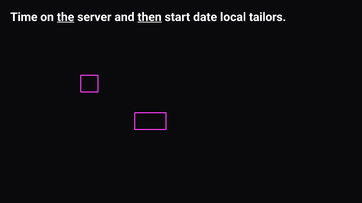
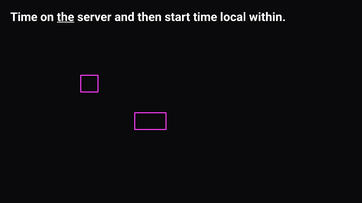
then underline: present -> none (150, 17)
start date: date -> time (205, 17)
tailors: tailors -> within (267, 17)
